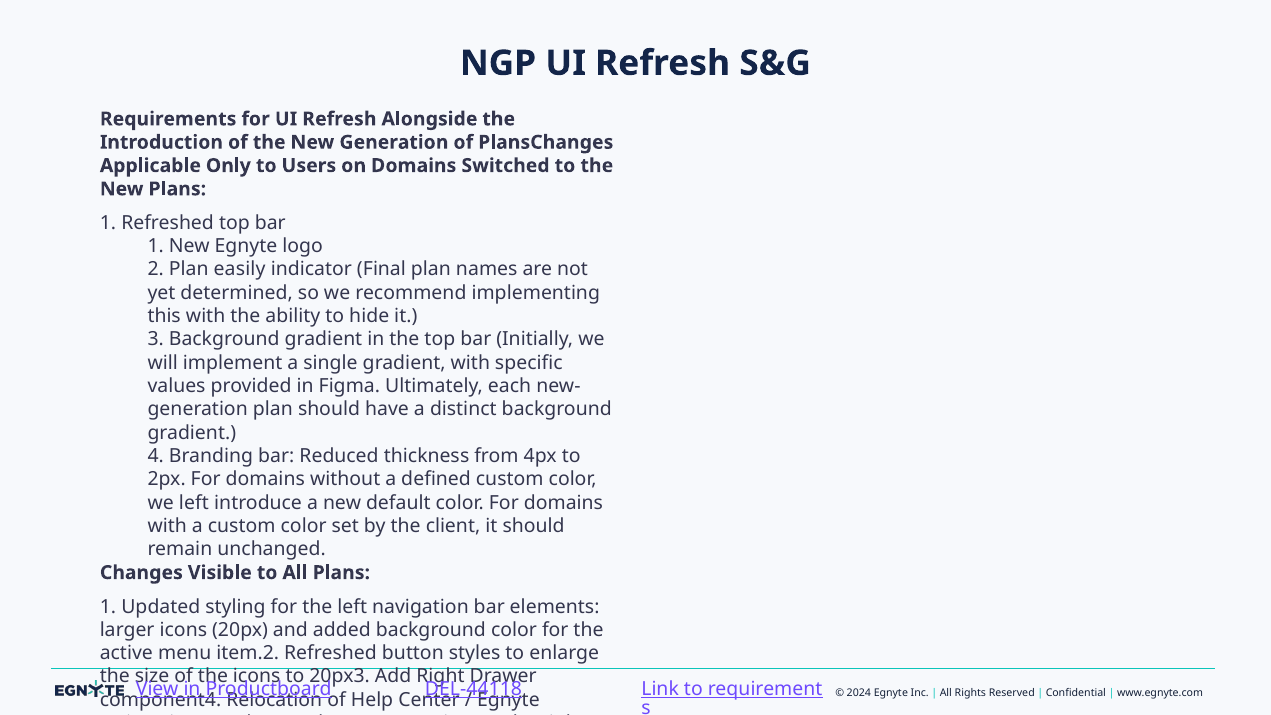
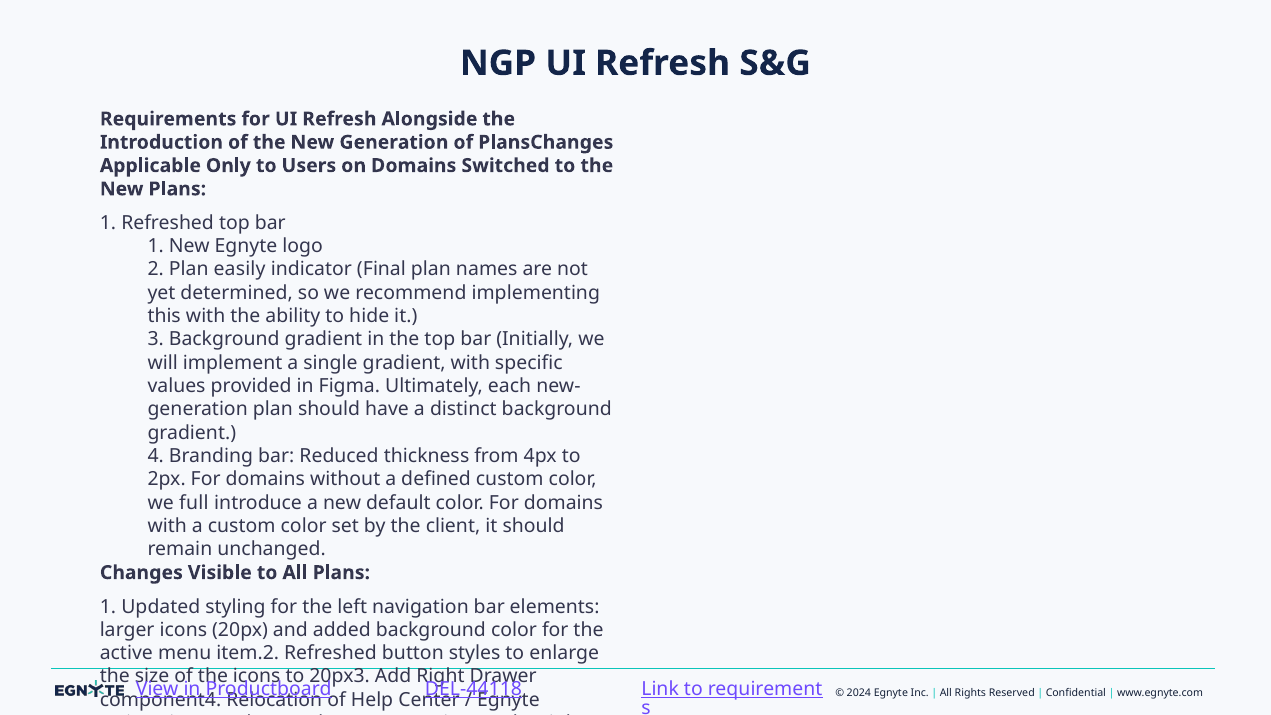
we left: left -> full (194, 503)
